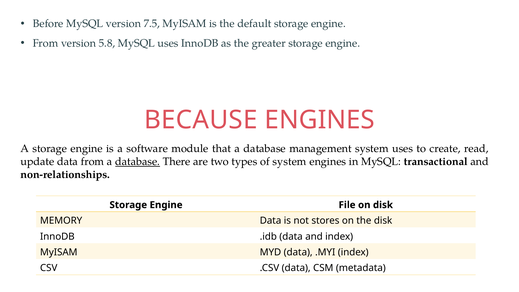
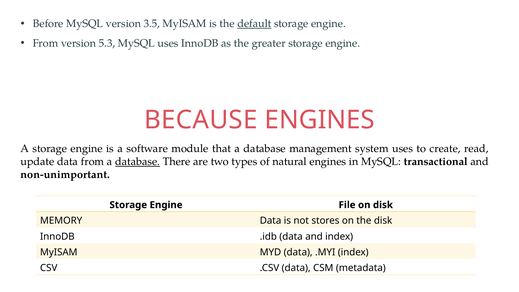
7.5: 7.5 -> 3.5 (152, 24)
default underline: none -> present (254, 24)
5.8: 5.8 -> 5.3 (107, 43)
of system: system -> natural (290, 162)
non-relationships: non-relationships -> non-unimportant (65, 175)
